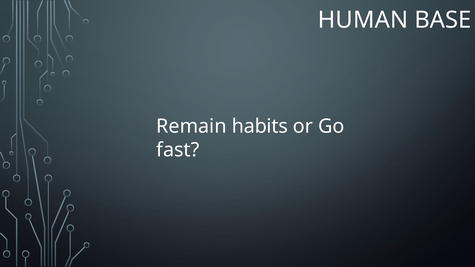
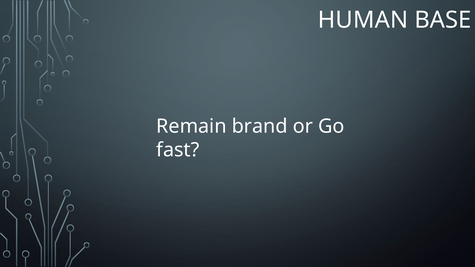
habits: habits -> brand (260, 126)
